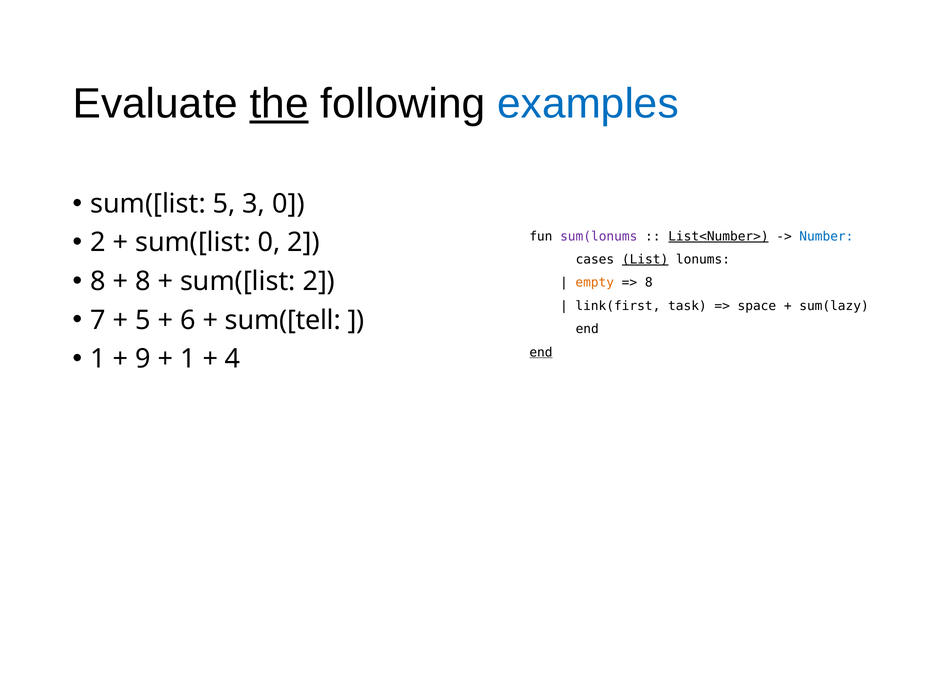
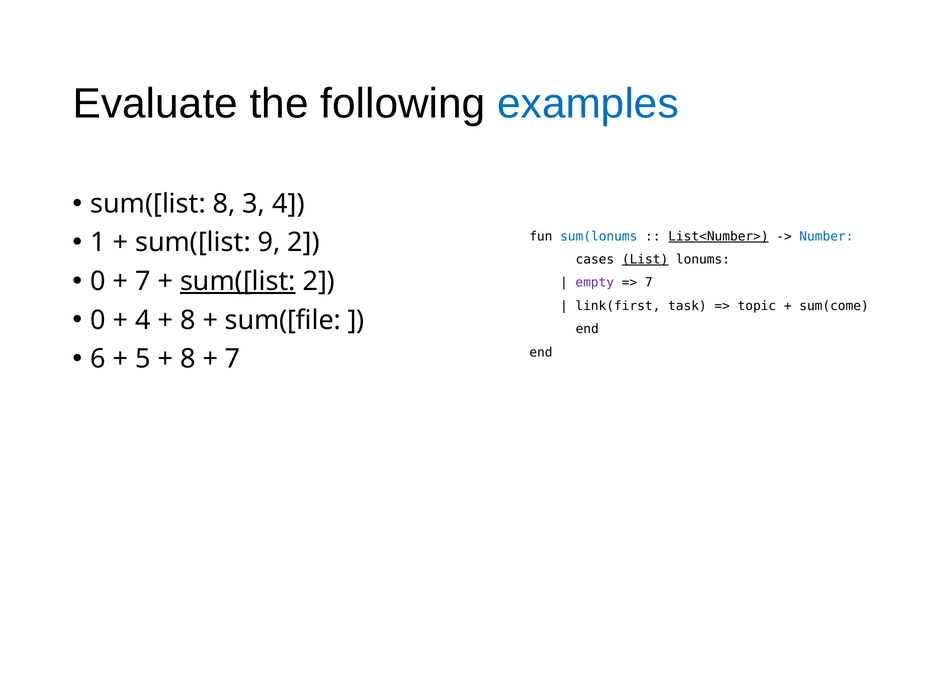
the underline: present -> none (279, 104)
sum([list 5: 5 -> 8 (224, 204)
3 0: 0 -> 4 (288, 204)
2: 2 -> 1 (98, 243)
sum([list 0: 0 -> 9 (269, 243)
sum(lonums colour: purple -> blue (599, 237)
8: 8 -> 0 (98, 282)
8: 8 -> 7 (143, 282)
sum([list underline: none -> present (238, 282)
empty colour: orange -> purple (595, 283)
8: 8 -> 7 (649, 283)
space: space -> topic (757, 306)
sum(lazy: sum(lazy -> sum(come (834, 306)
7: 7 -> 0 (98, 320)
5: 5 -> 4 (143, 320)
6: 6 -> 8 (188, 320)
sum([tell: sum([tell -> sum([file (283, 320)
1: 1 -> 6 (98, 359)
9: 9 -> 5 (143, 359)
1: 1 -> 8 (188, 359)
4: 4 -> 7 (233, 359)
end underline: present -> none (541, 353)
